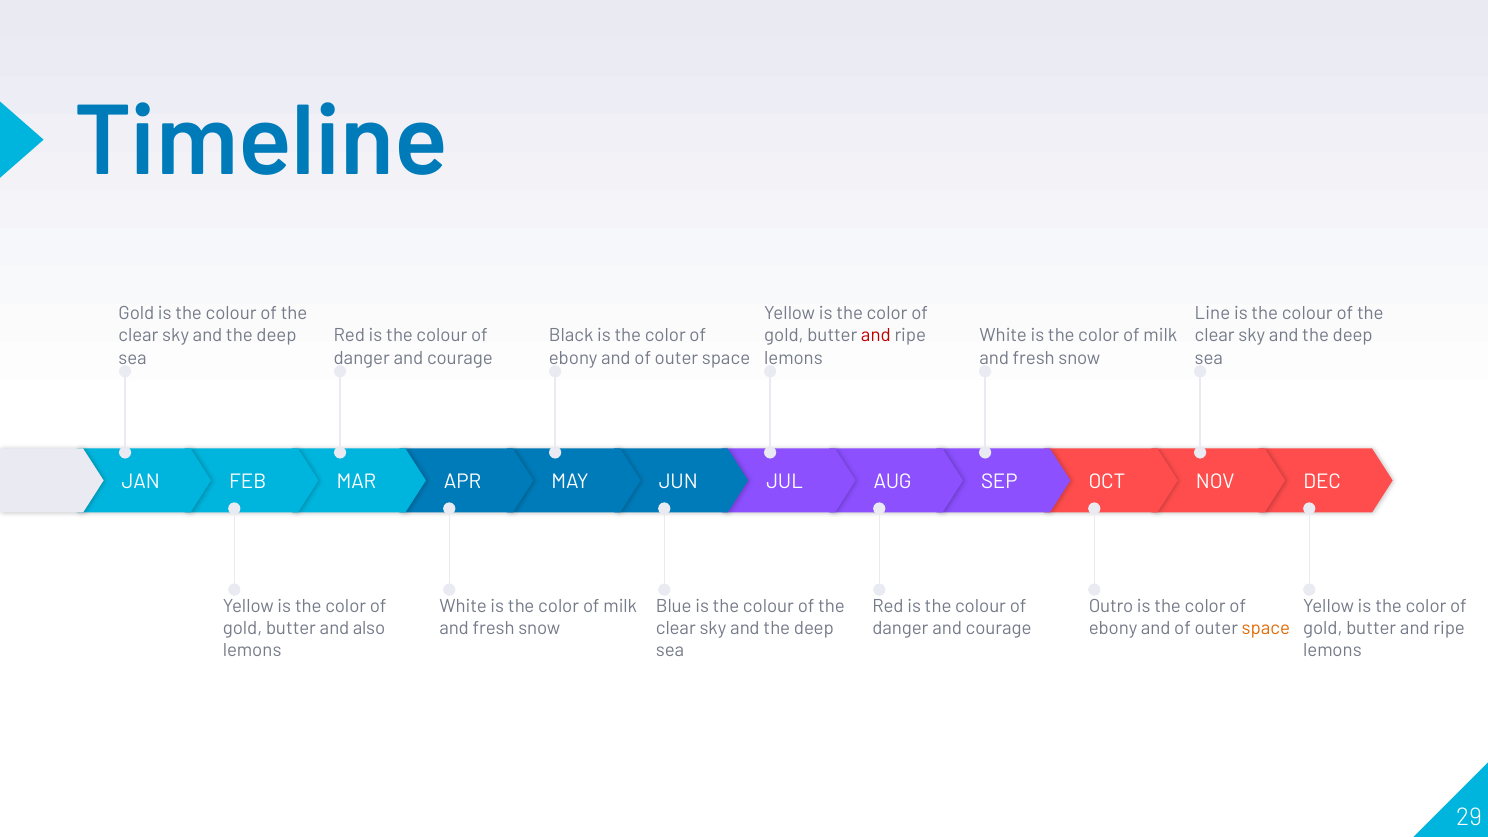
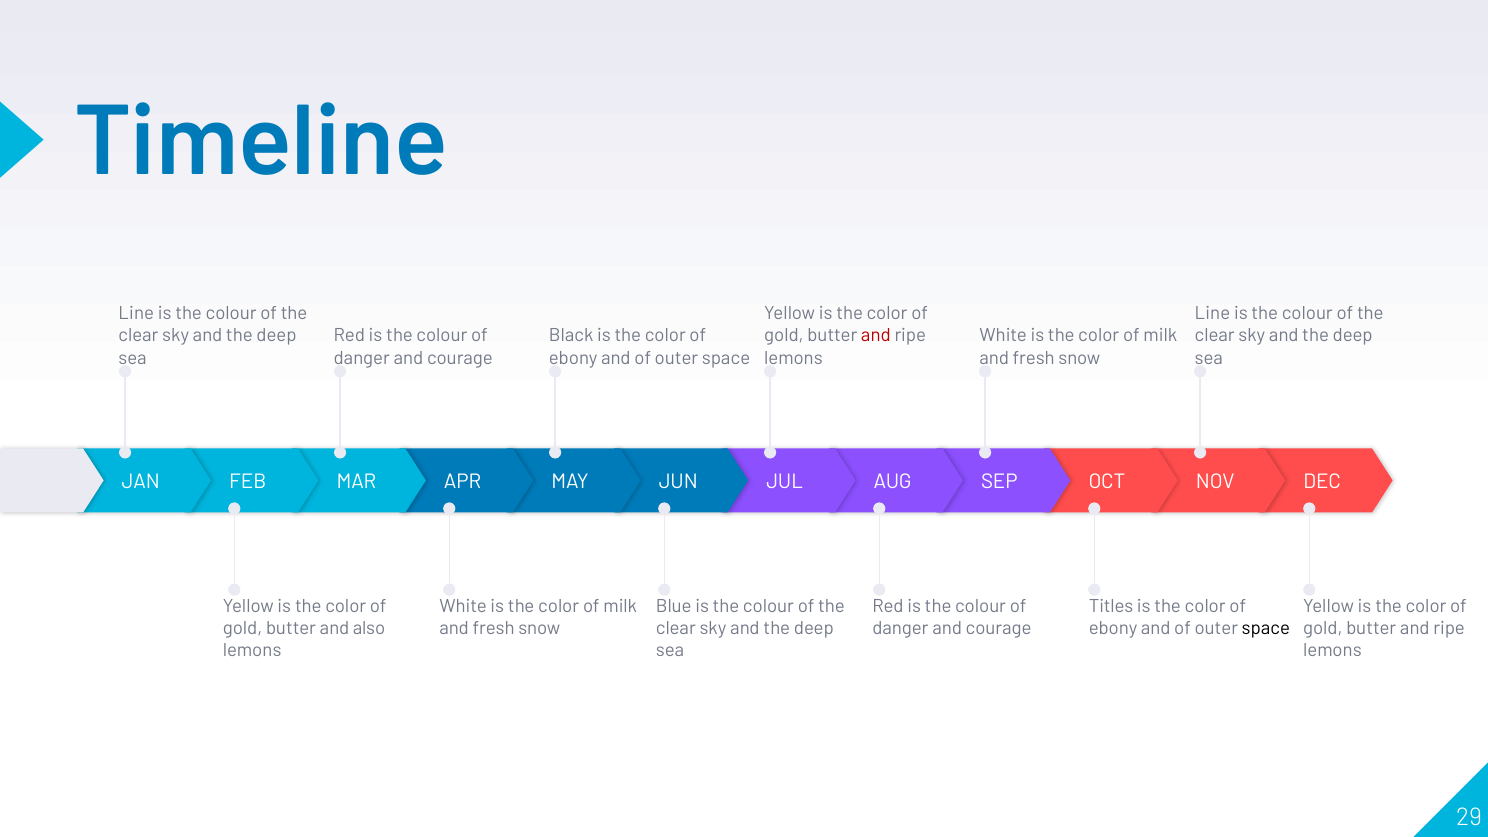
Gold: Gold -> Line (136, 313)
Outro: Outro -> Titles (1111, 606)
space colour: orange -> black (1266, 628)
